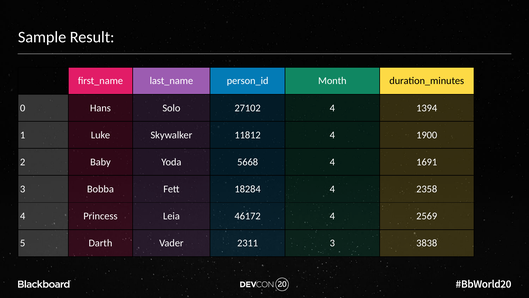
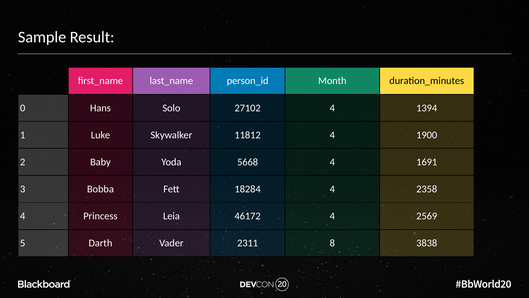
2311 3: 3 -> 8 (332, 243)
